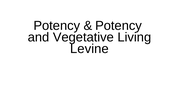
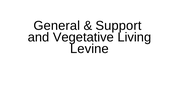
Potency: Potency -> General (57, 26)
Potency: Potency -> Support (118, 26)
